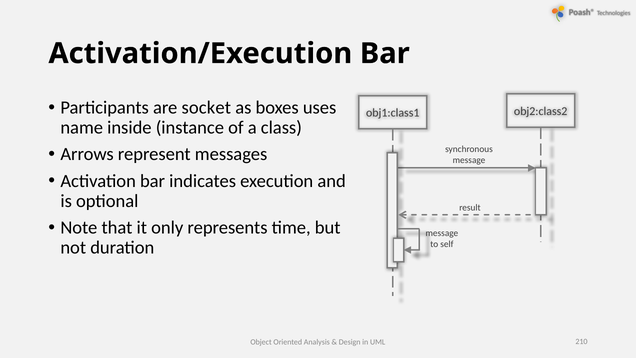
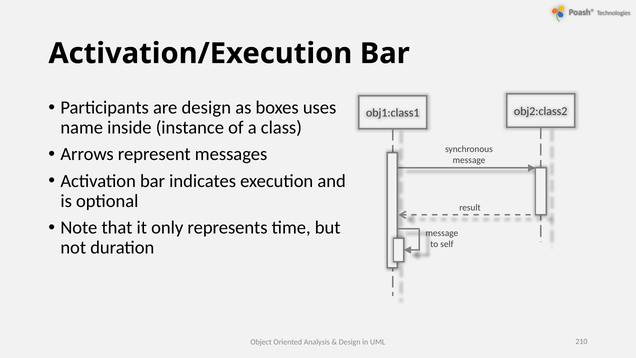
are socket: socket -> design (206, 108)
